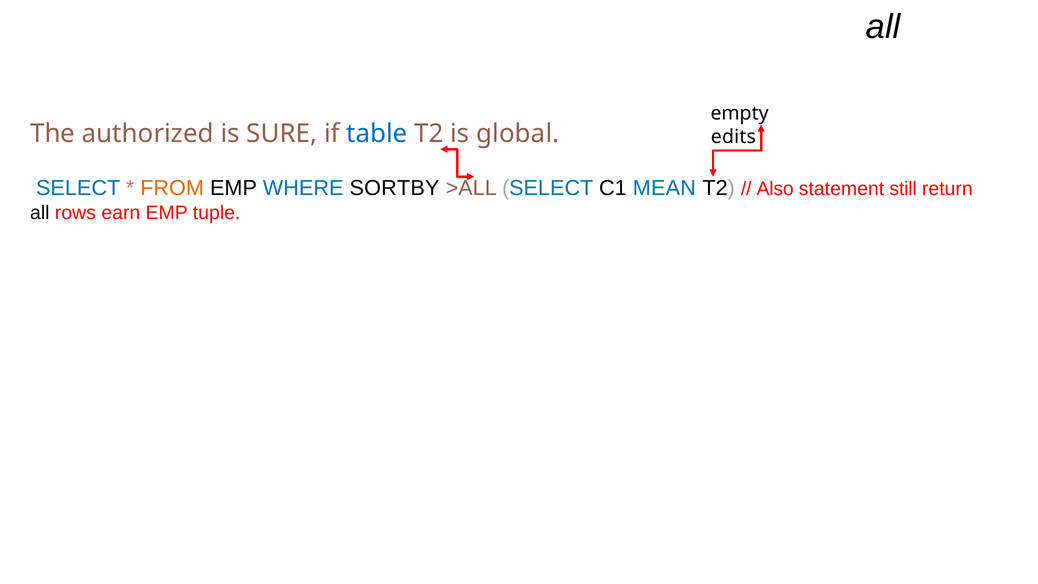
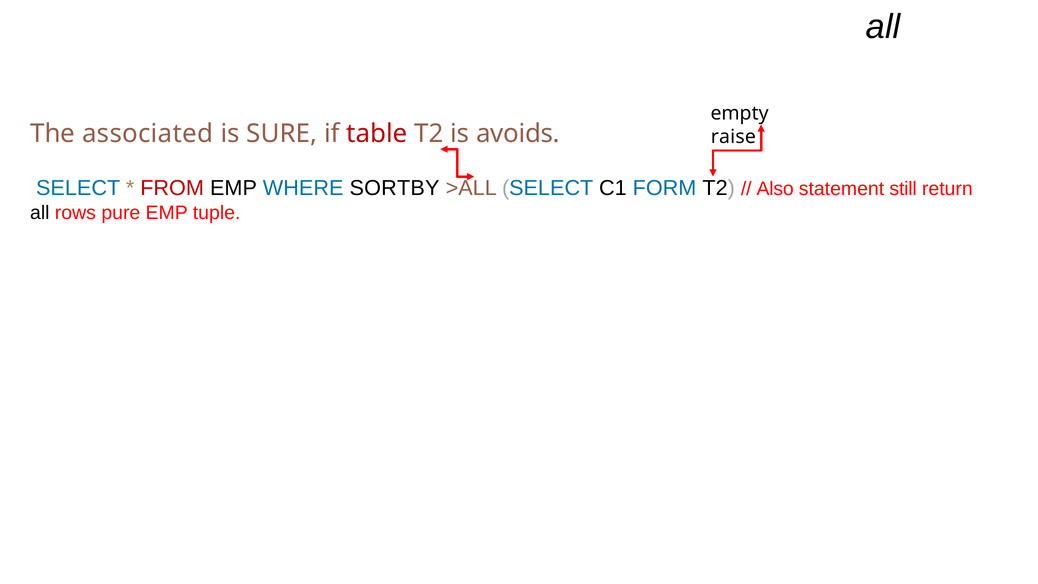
authorized: authorized -> associated (148, 134)
table colour: blue -> red (377, 134)
global: global -> avoids (518, 134)
edits: edits -> raise (733, 137)
FROM colour: orange -> red (172, 188)
MEAN: MEAN -> FORM (665, 188)
earn: earn -> pure (121, 213)
